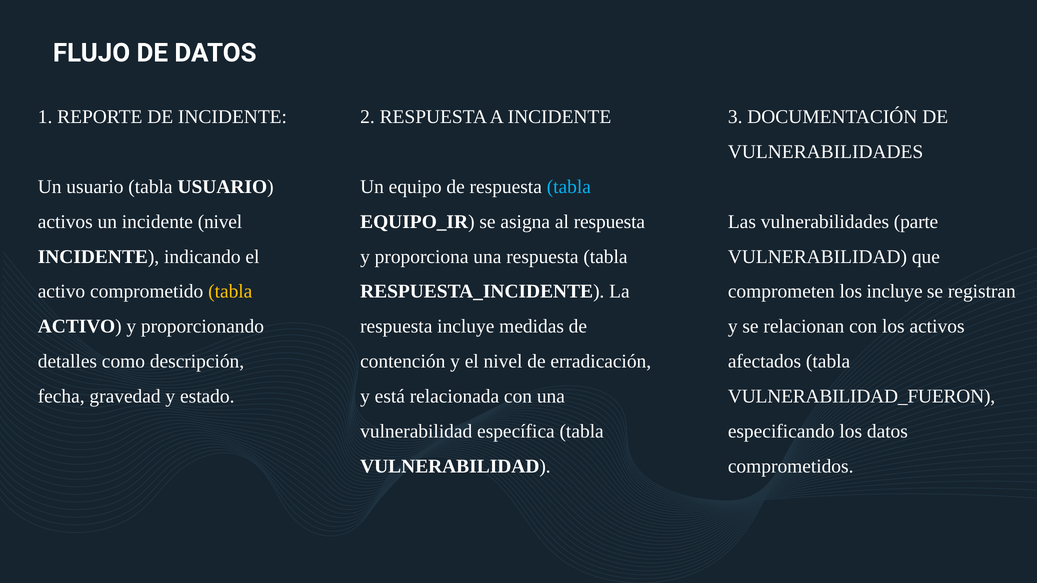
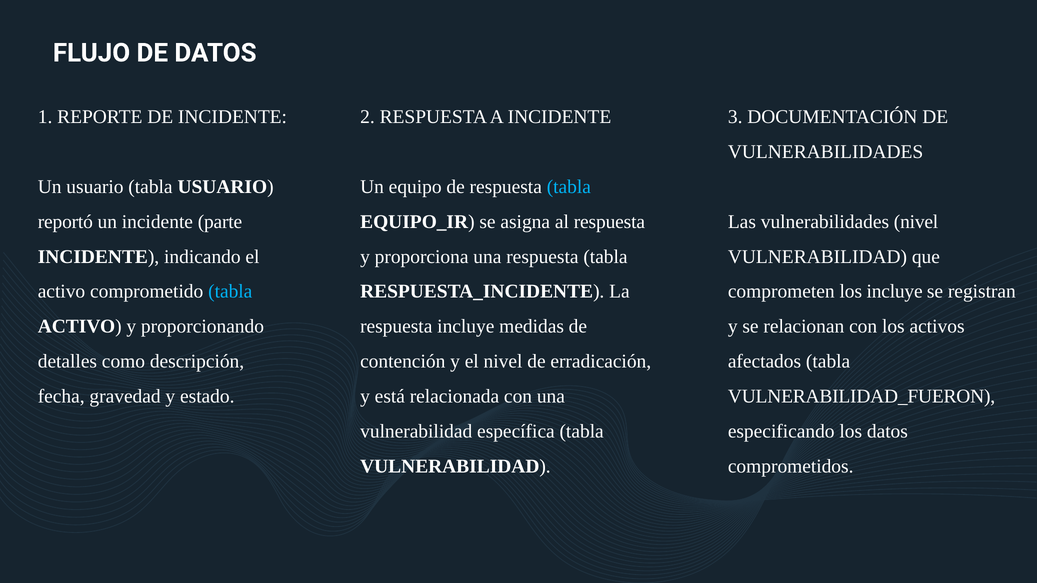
activos: activos -> reportó (65, 222)
incidente nivel: nivel -> parte (220, 222)
vulnerabilidades parte: parte -> nivel (916, 222)
tabla colour: yellow -> light blue (230, 292)
